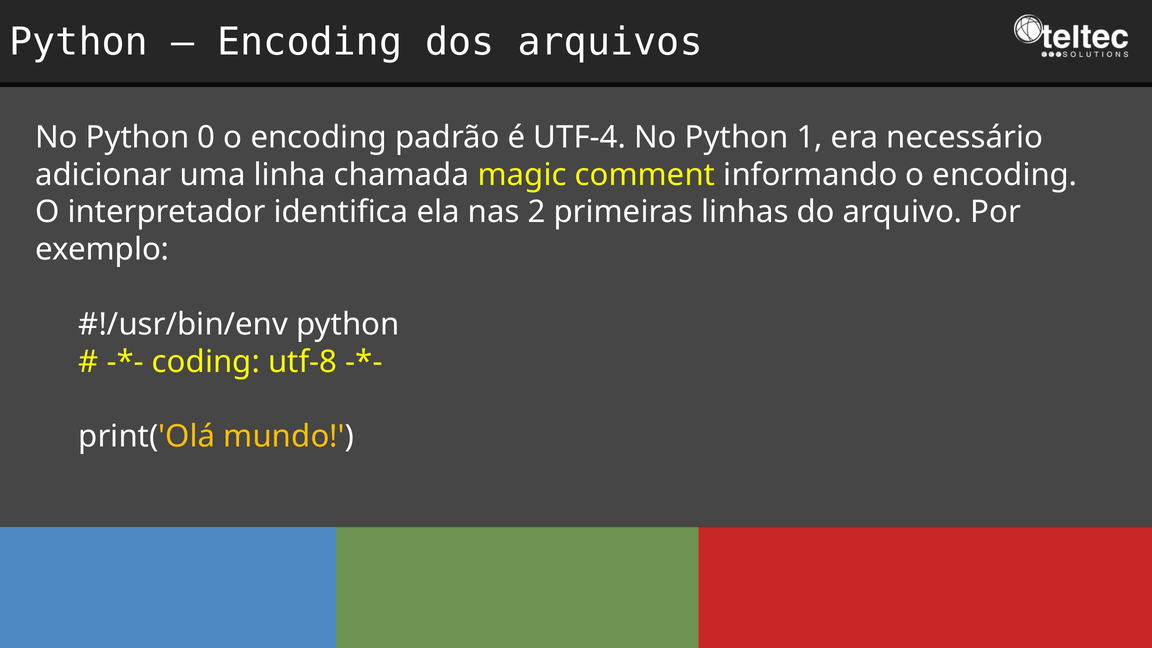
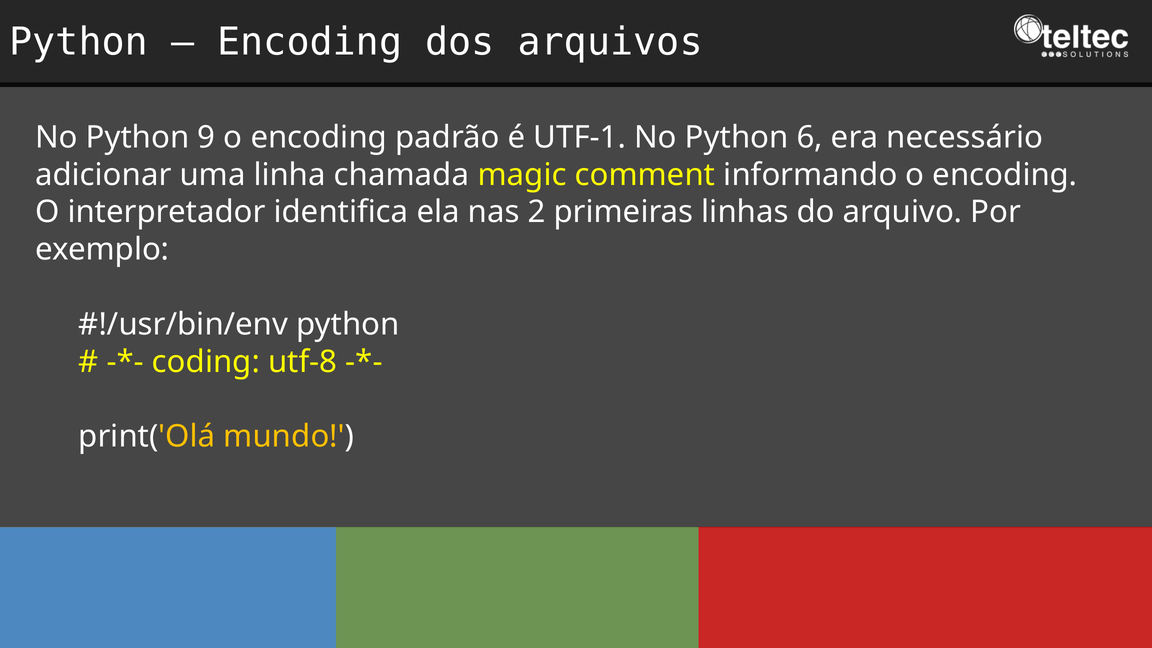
0: 0 -> 9 (206, 137)
UTF-4: UTF-4 -> UTF-1 (580, 137)
1: 1 -> 6 (810, 137)
